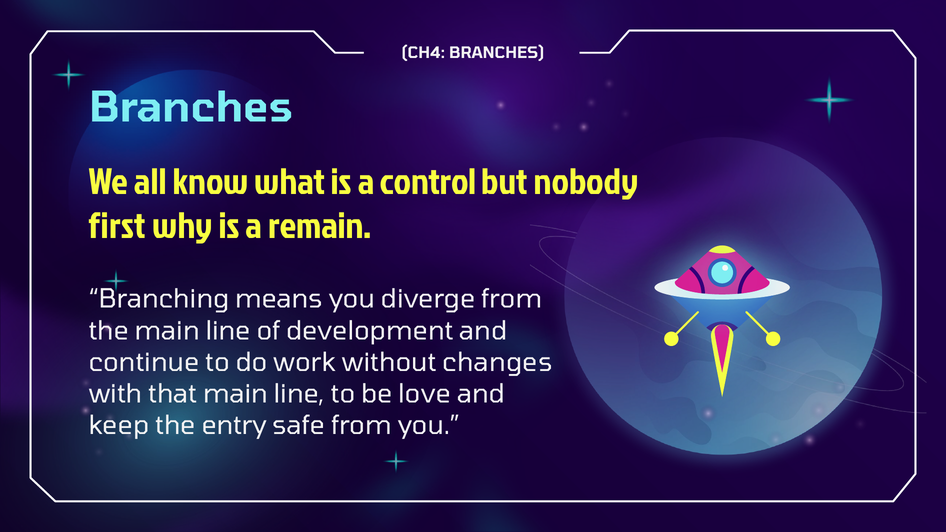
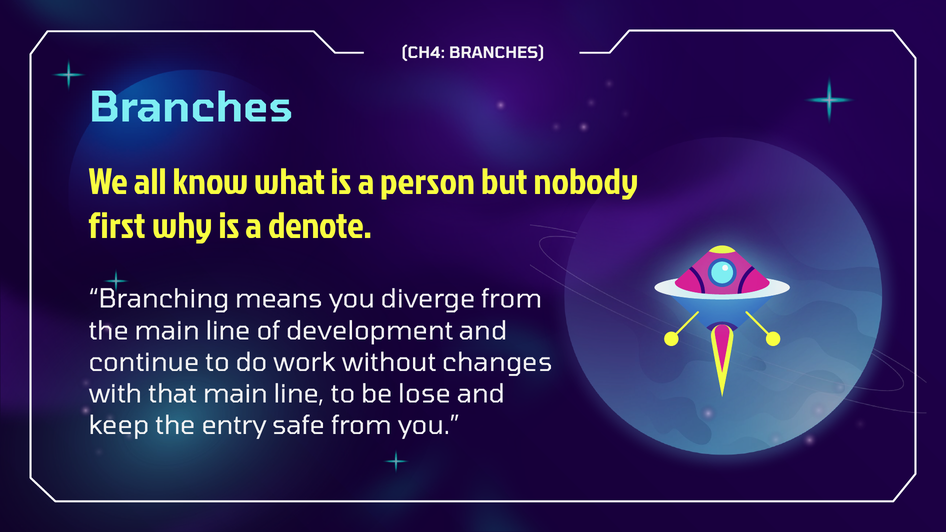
control: control -> person (428, 182)
remain: remain -> denote (320, 226)
love: love -> lose (425, 394)
